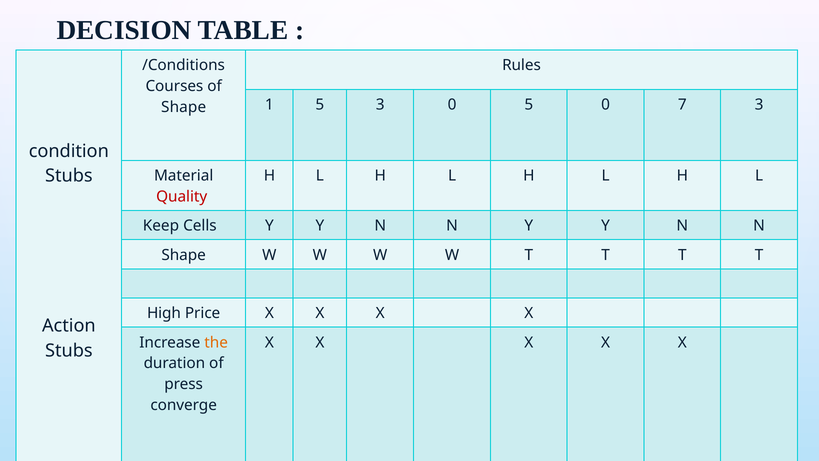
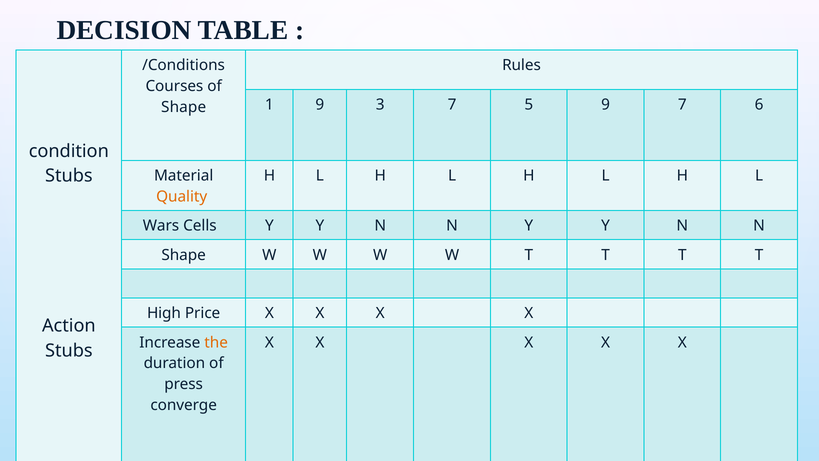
1 5: 5 -> 9 (320, 105)
3 0: 0 -> 7 (452, 105)
5 0: 0 -> 9 (606, 105)
7 3: 3 -> 6 (759, 105)
Quality colour: red -> orange (182, 197)
Keep: Keep -> Wars (161, 226)
